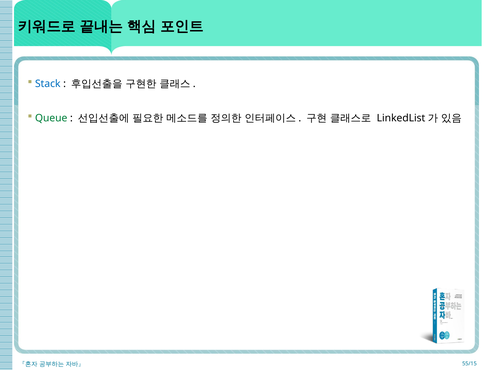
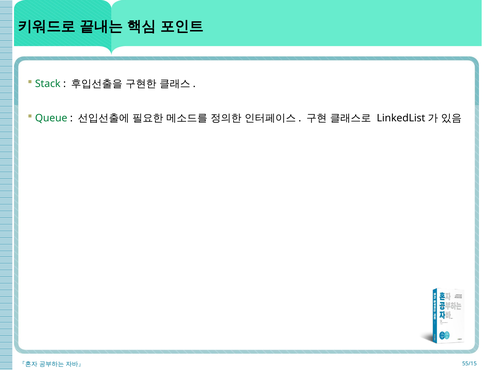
Stack colour: blue -> green (48, 84)
